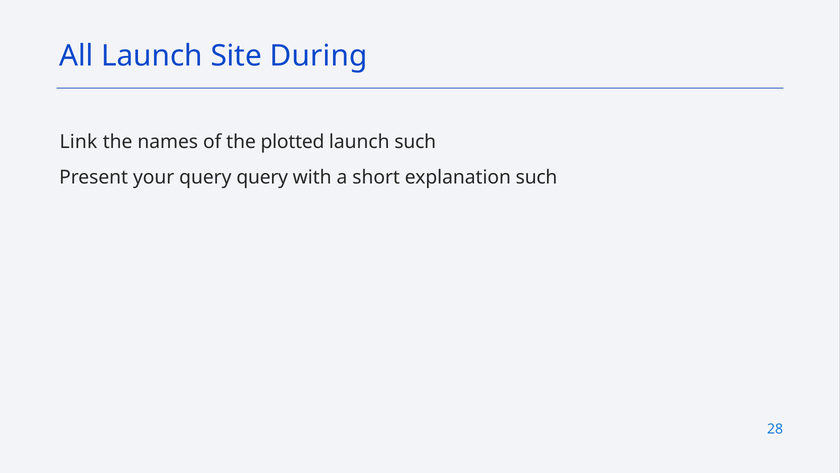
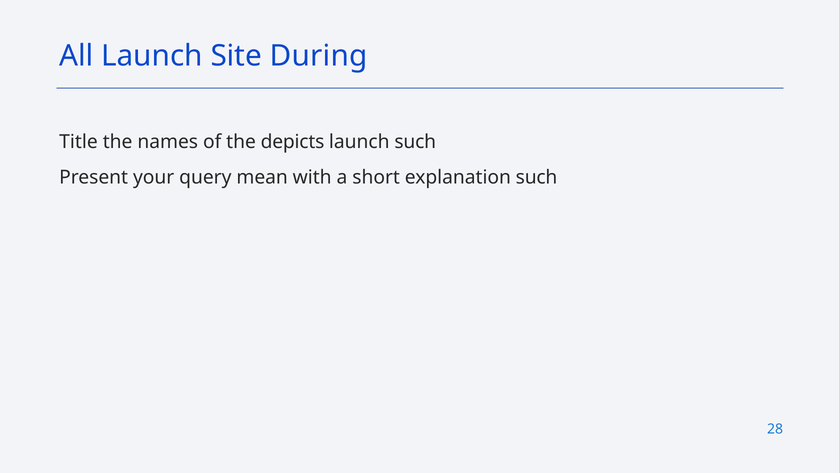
Link: Link -> Title (79, 142)
plotted: plotted -> depicts (293, 142)
query query: query -> mean (262, 177)
